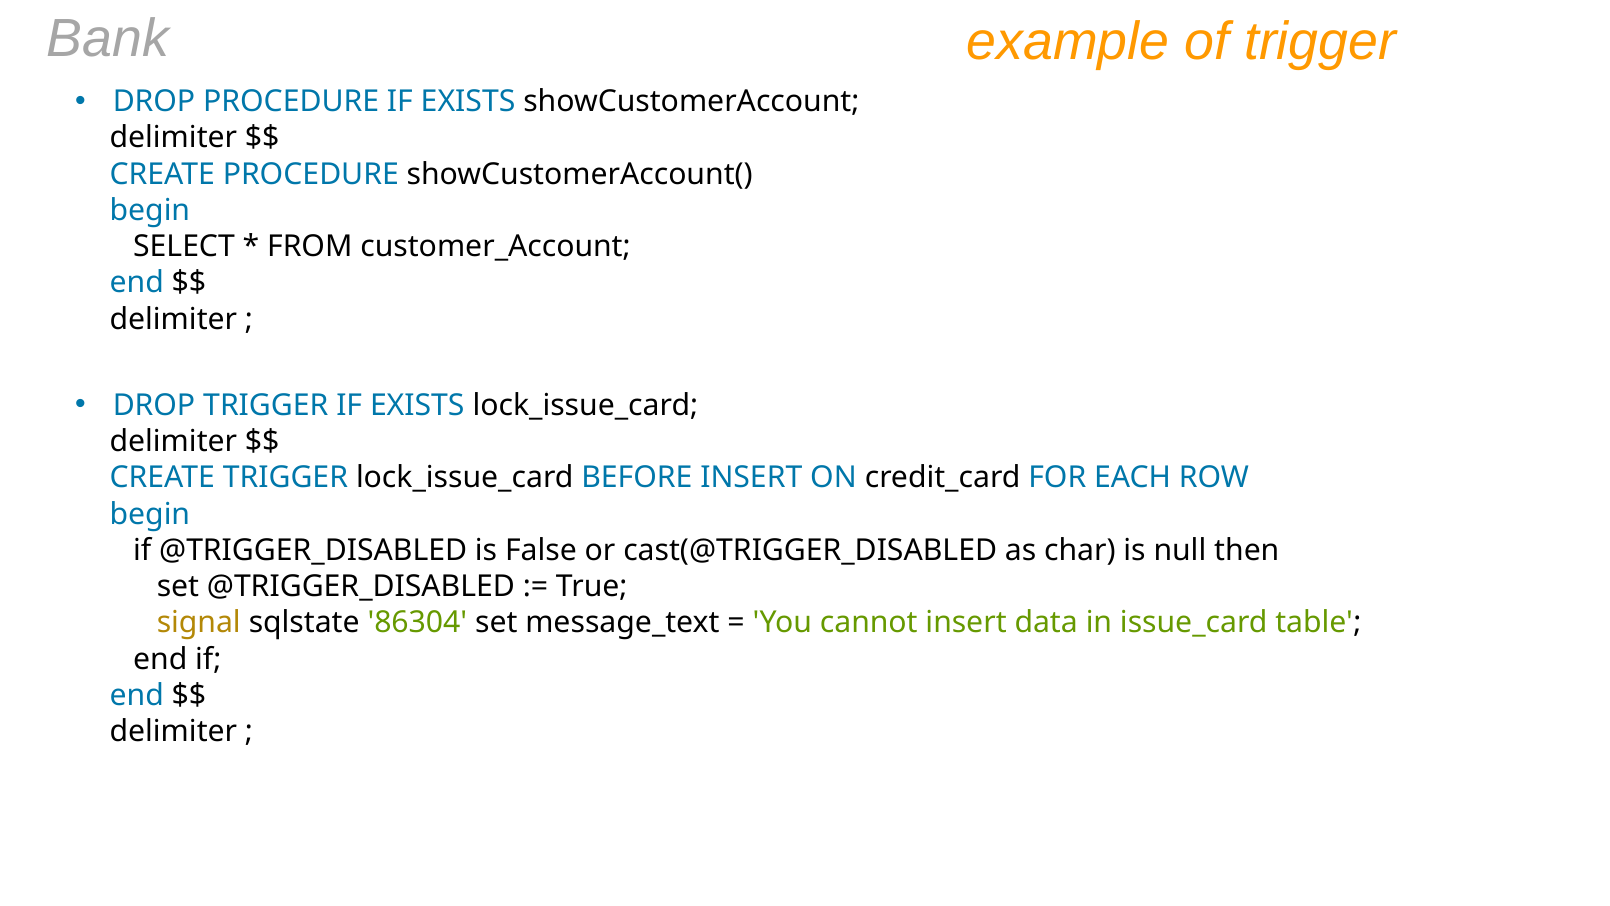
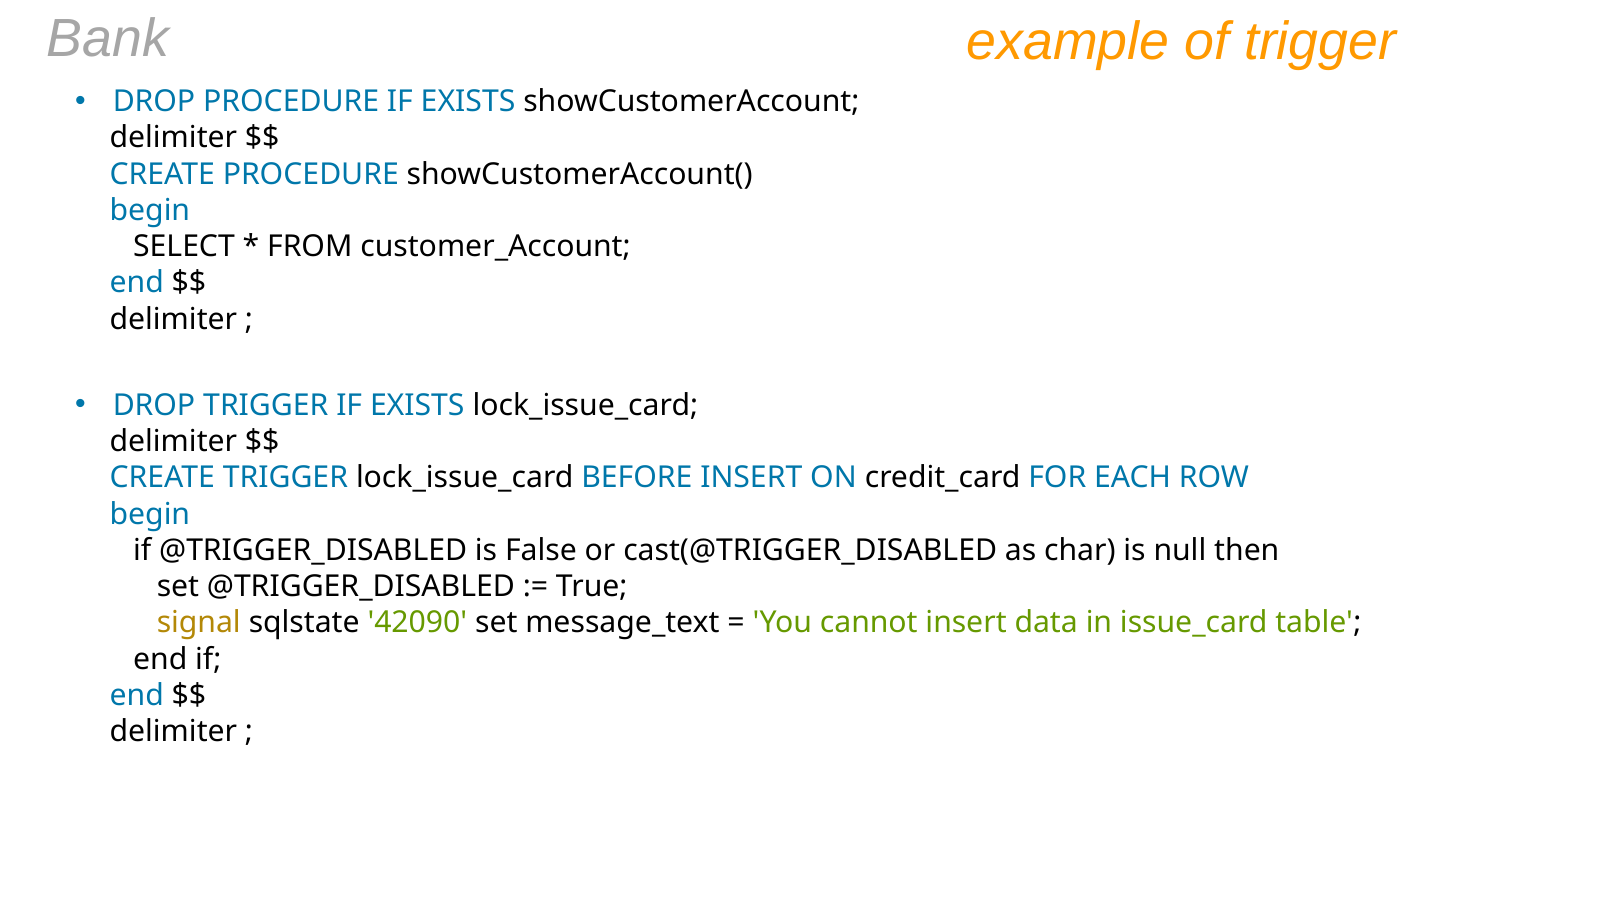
86304: 86304 -> 42090 (417, 623)
